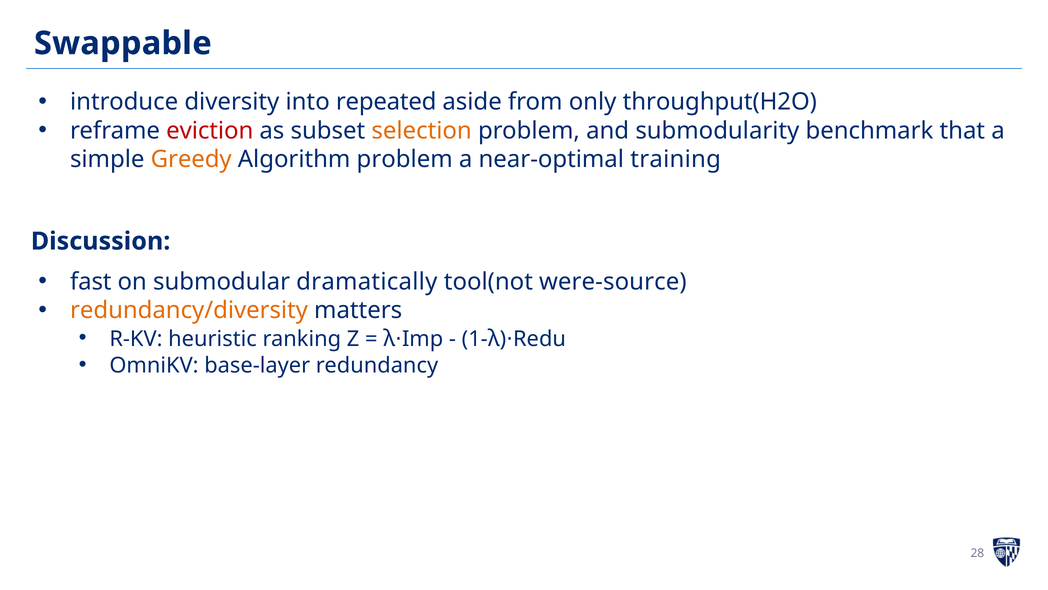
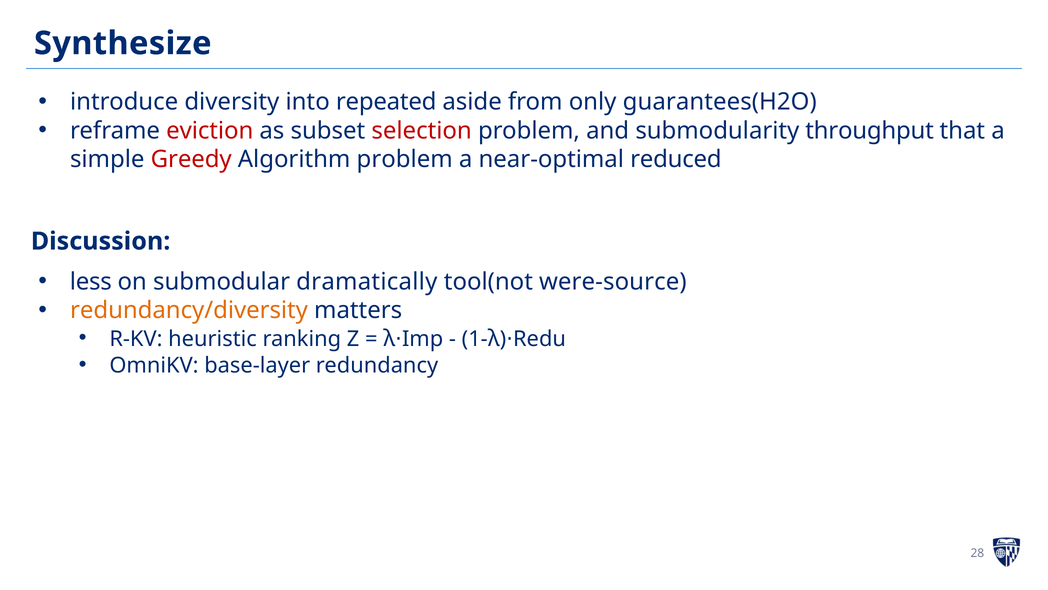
Swappable: Swappable -> Synthesize (123, 43)
throughput(H2O: throughput(H2O -> guarantees(H2O (720, 102)
selection colour: orange -> red (422, 131)
benchmark: benchmark -> throughput (870, 131)
Greedy colour: orange -> red (191, 159)
training: training -> reduced (676, 159)
fast: fast -> less (91, 281)
